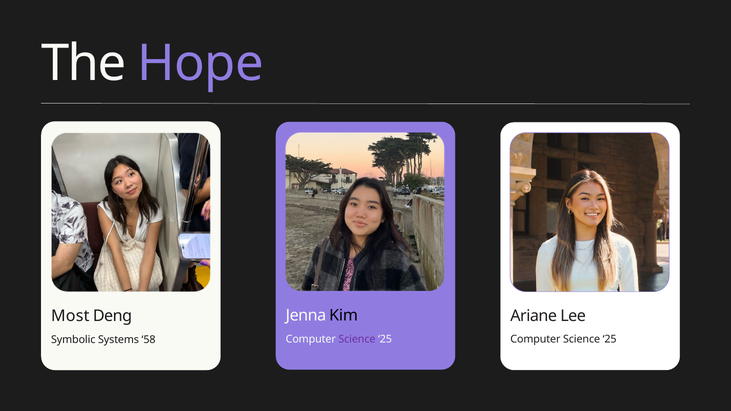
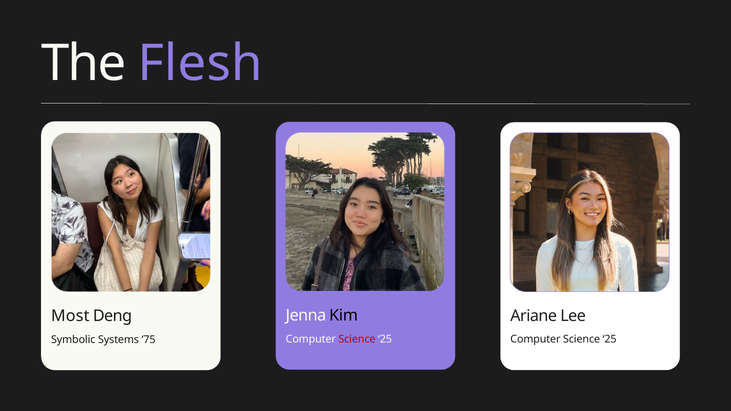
Hope: Hope -> Flesh (200, 63)
Science colour: purple -> red (357, 339)
58: 58 -> 75 (149, 340)
